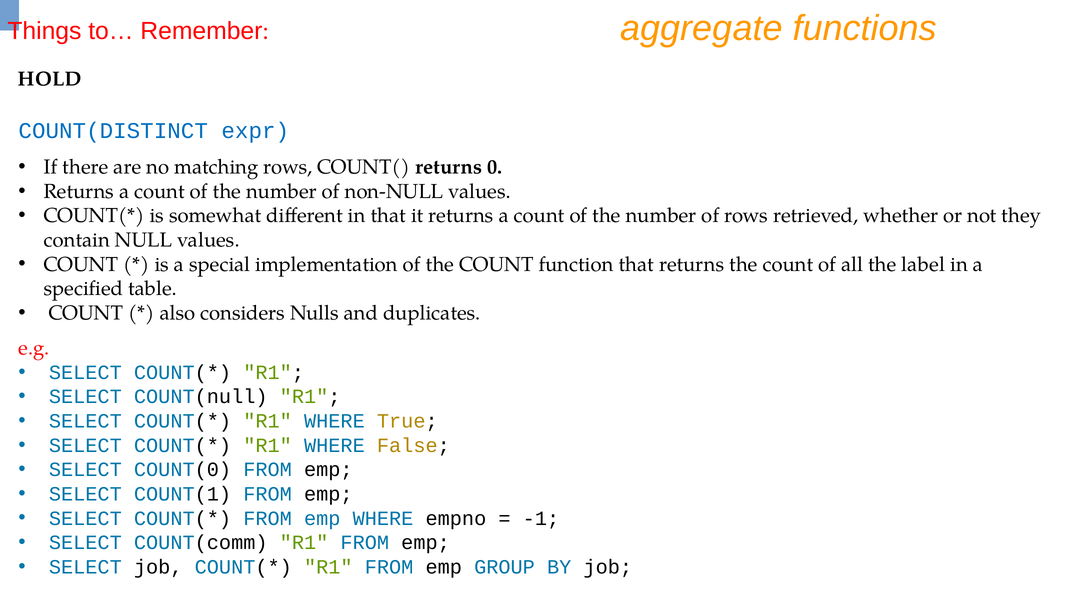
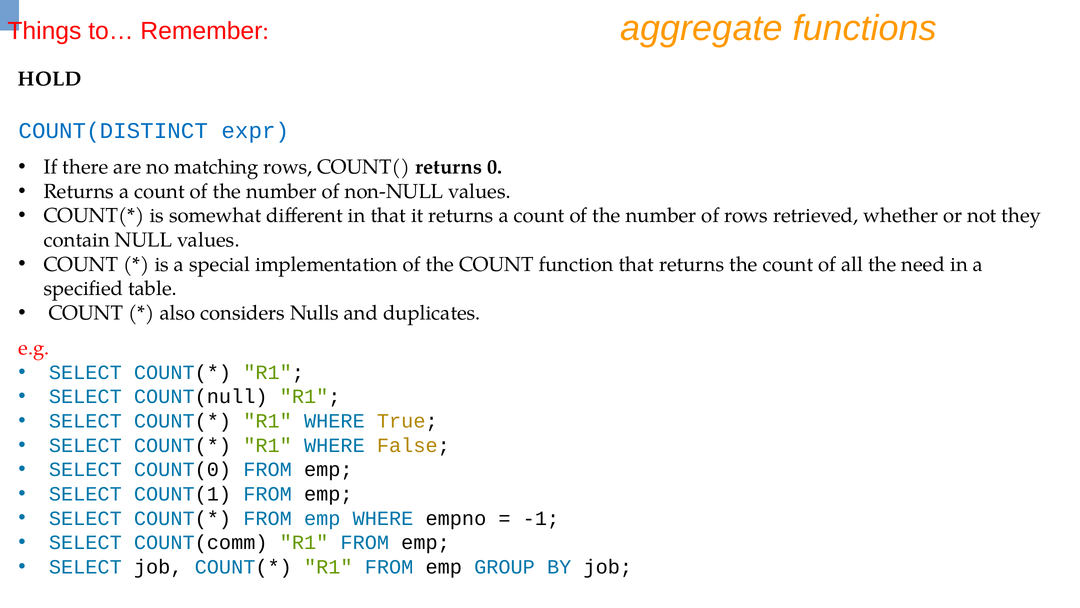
label: label -> need (923, 264)
